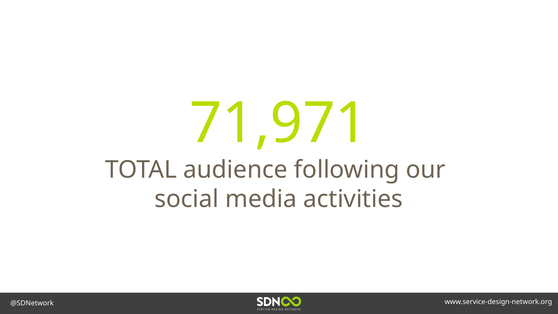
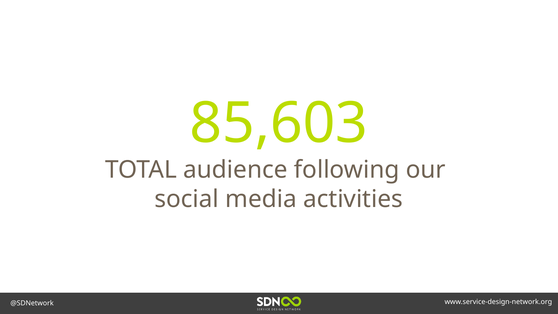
71,971: 71,971 -> 85,603 (279, 123)
